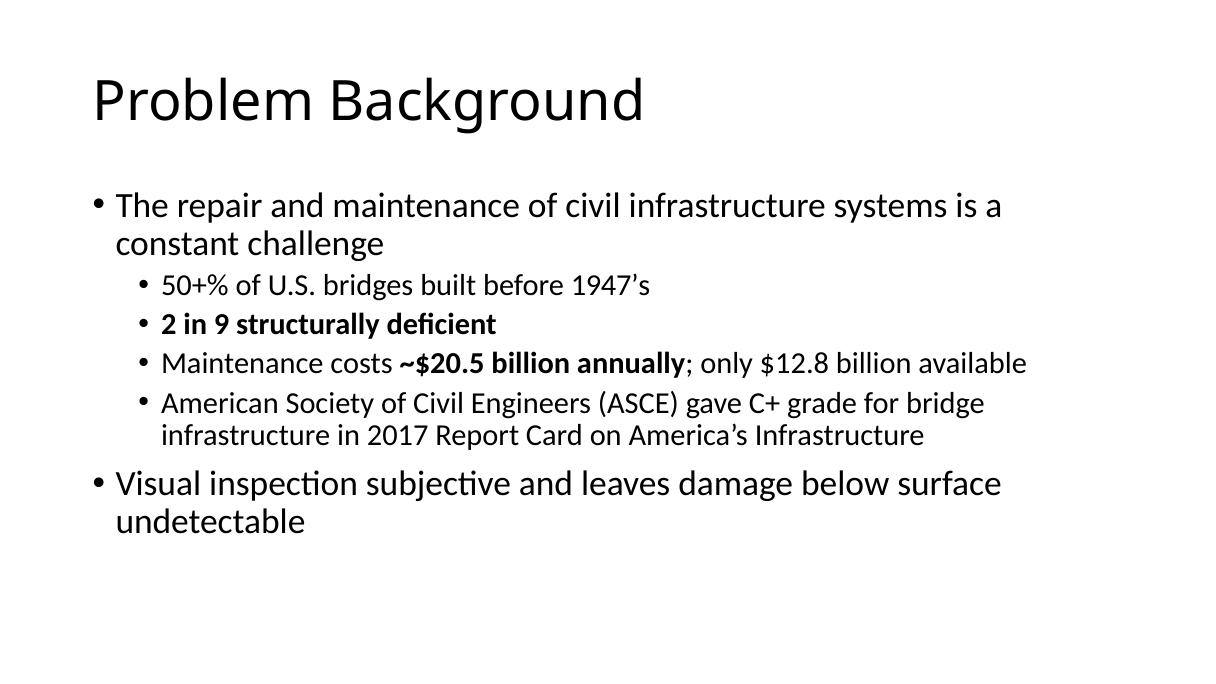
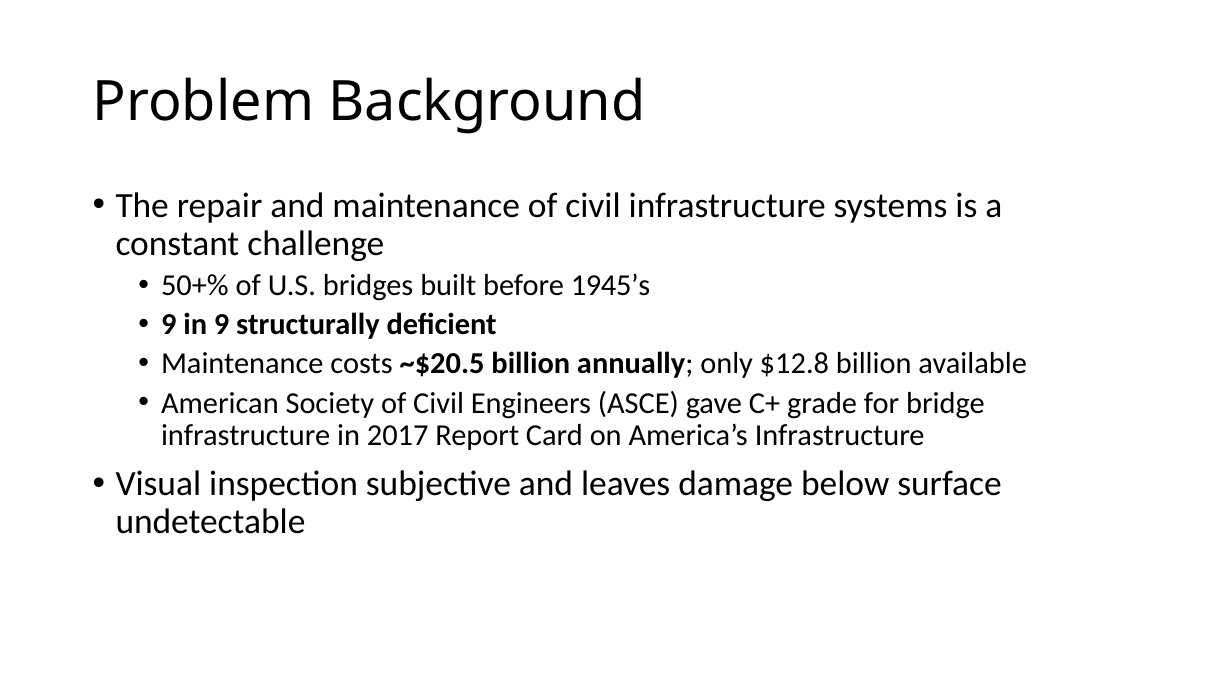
1947’s: 1947’s -> 1945’s (611, 286)
2: 2 -> 9 (169, 325)
